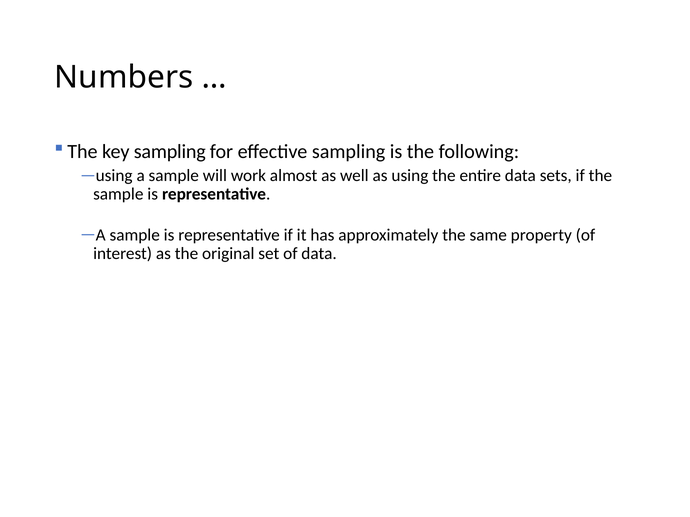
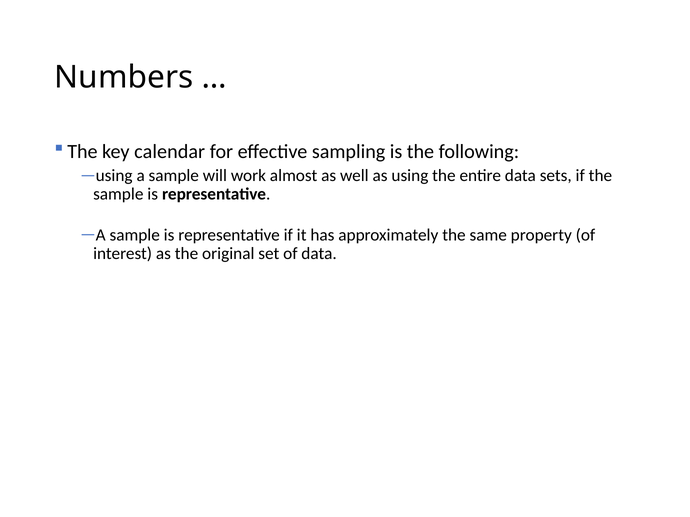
key sampling: sampling -> calendar (170, 152)
